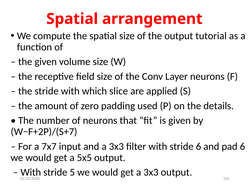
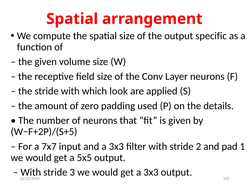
tutorial: tutorial -> specific (211, 36)
slice: slice -> look (119, 91)
W−F+2P)/(S+7: W−F+2P)/(S+7 -> W−F+2P)/(S+5 (44, 132)
stride 6: 6 -> 2 (198, 146)
pad 6: 6 -> 1 (242, 146)
5: 5 -> 3 (72, 172)
